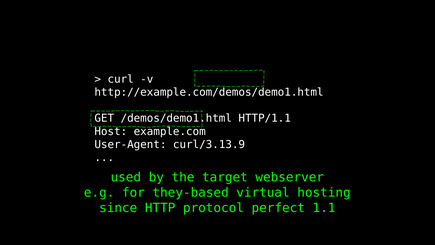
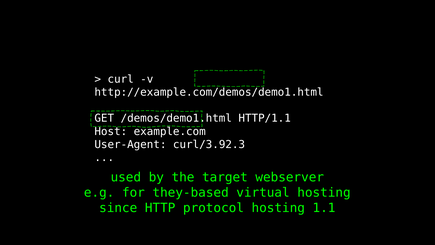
curl/3.13.9: curl/3.13.9 -> curl/3.92.3 (209, 144)
protocol perfect: perfect -> hosting (278, 208)
